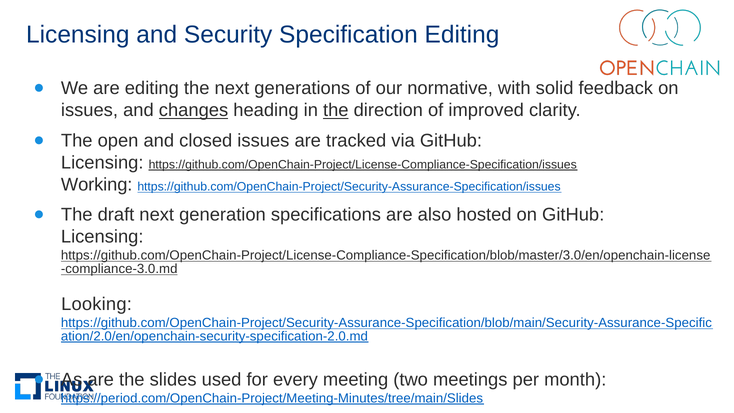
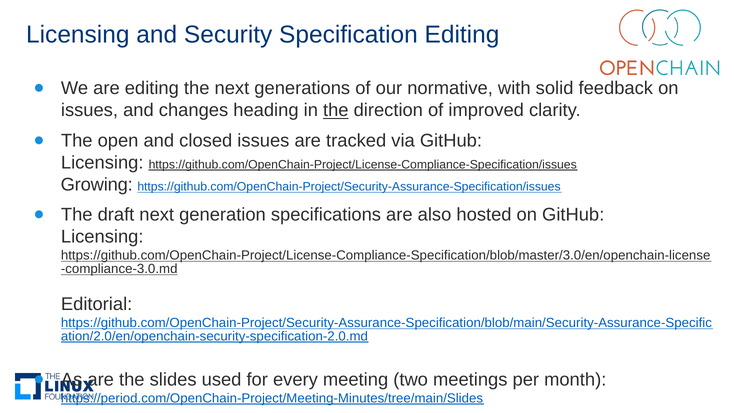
changes underline: present -> none (194, 110)
Working: Working -> Growing (97, 185)
Looking: Looking -> Editorial (97, 304)
